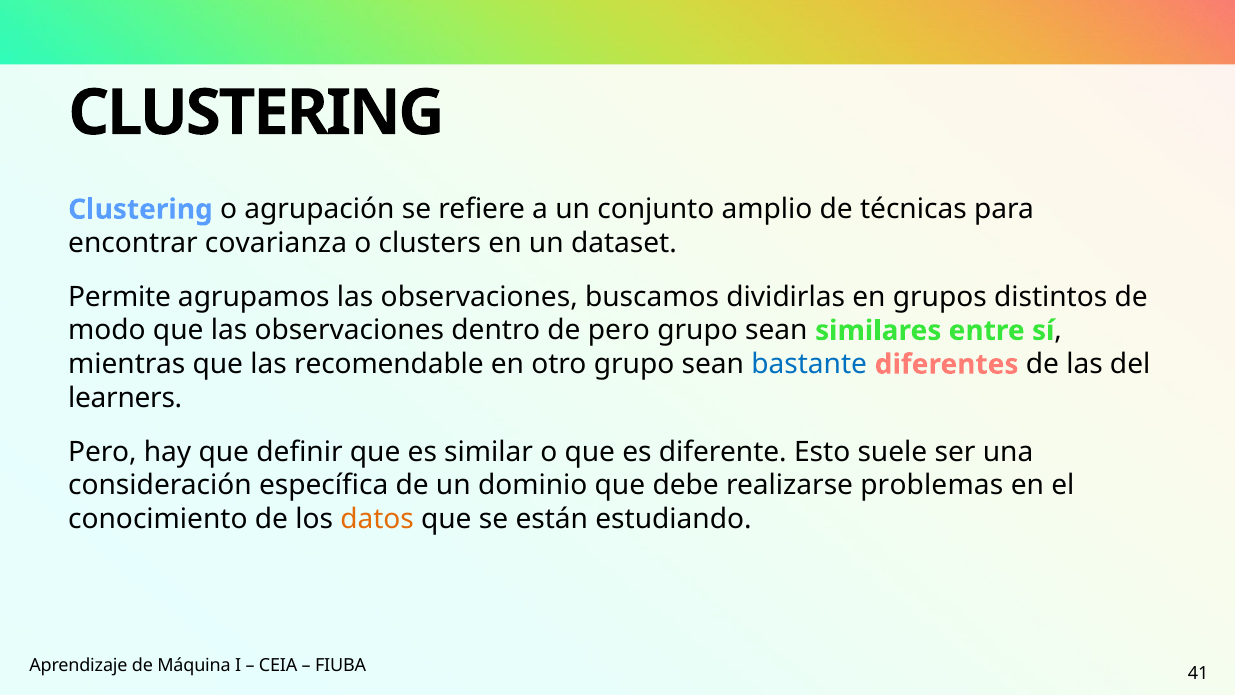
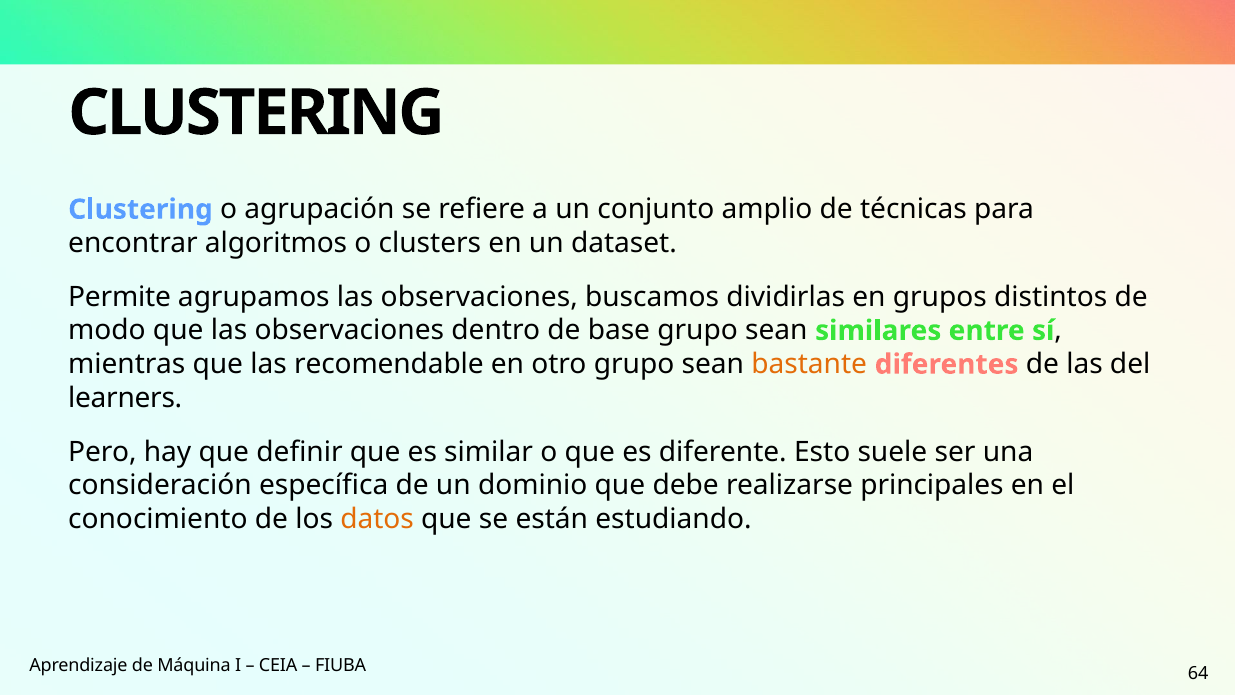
covarianza: covarianza -> algoritmos (276, 243)
de pero: pero -> base (619, 330)
bastante colour: blue -> orange (809, 364)
problemas: problemas -> principales (932, 485)
41: 41 -> 64 (1198, 673)
